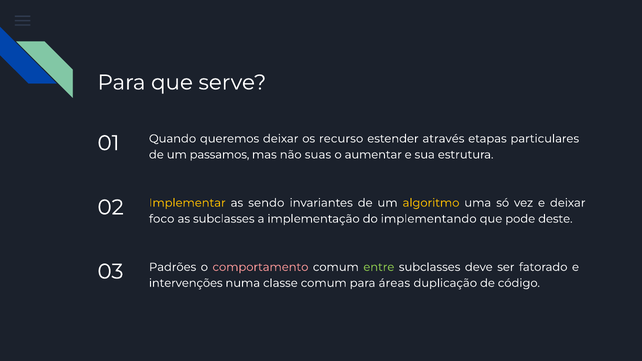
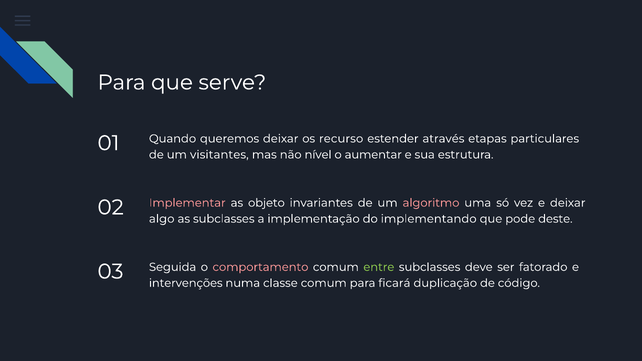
passamos: passamos -> visitantes (219, 155)
suas: suas -> nível (318, 155)
Implementar colour: yellow -> pink (187, 203)
sendo: sendo -> objeto (266, 203)
algoritmo colour: yellow -> pink (431, 203)
foco: foco -> algo (162, 219)
Padrões: Padrões -> Seguida (173, 267)
áreas: áreas -> ficará (394, 283)
